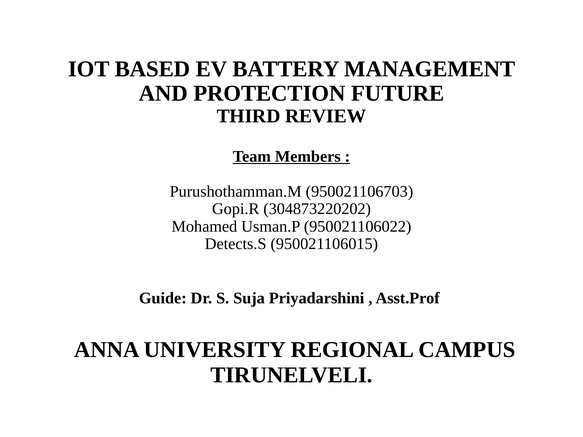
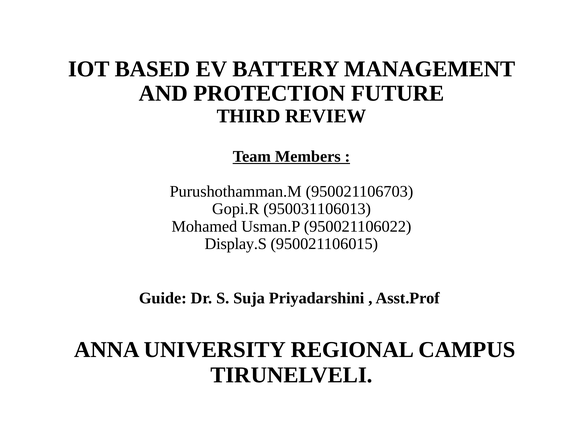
304873220202: 304873220202 -> 950031106013 (317, 209)
Detects.S: Detects.S -> Display.S (236, 244)
